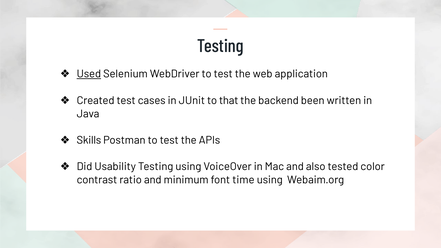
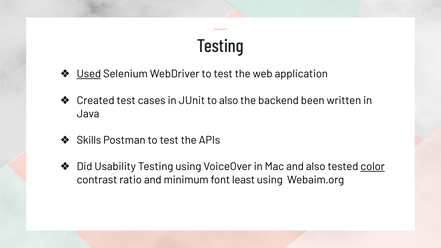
to that: that -> also (229, 101)
color underline: none -> present (373, 167)
time: time -> least (244, 180)
